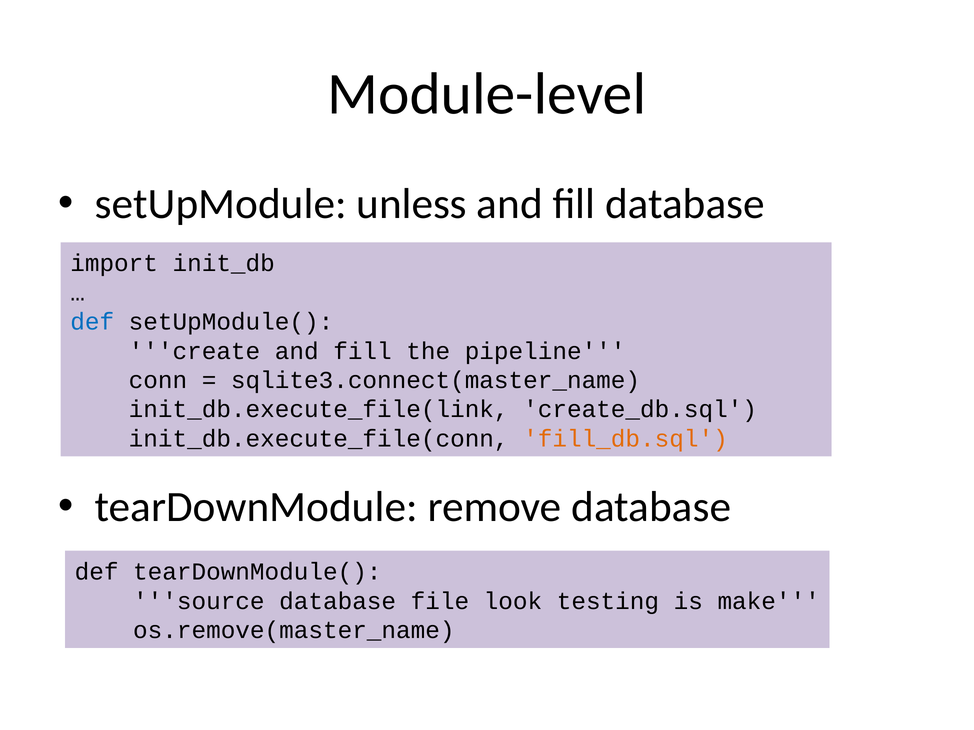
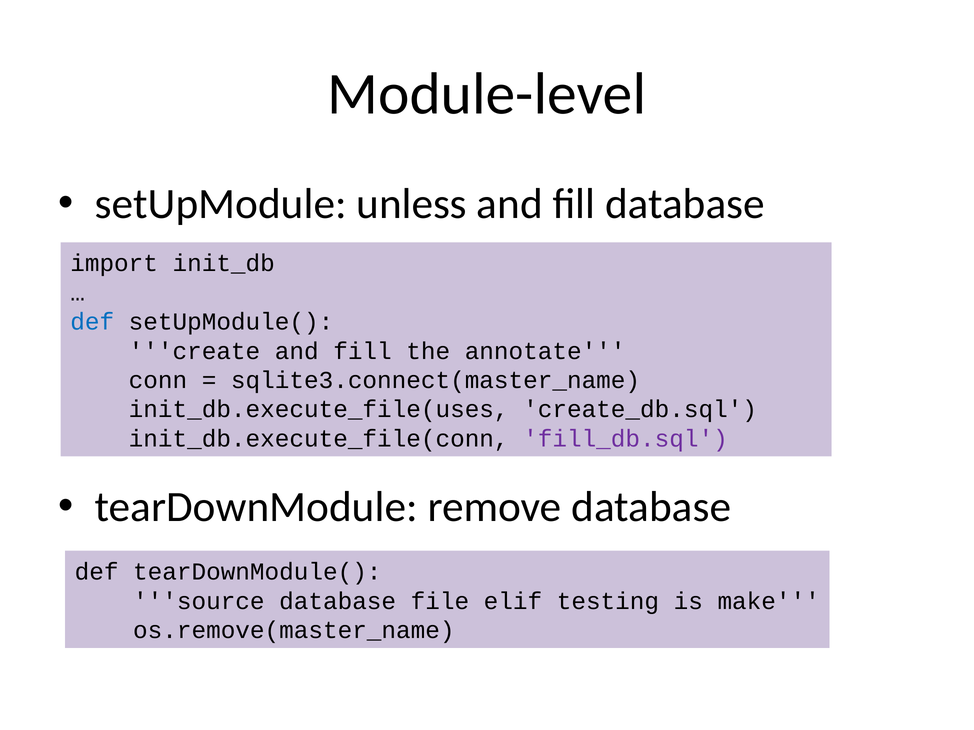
pipeline: pipeline -> annotate (545, 351)
init_db.execute_file(link: init_db.execute_file(link -> init_db.execute_file(uses (319, 410)
fill_db.sql colour: orange -> purple (625, 439)
look: look -> elif (513, 601)
